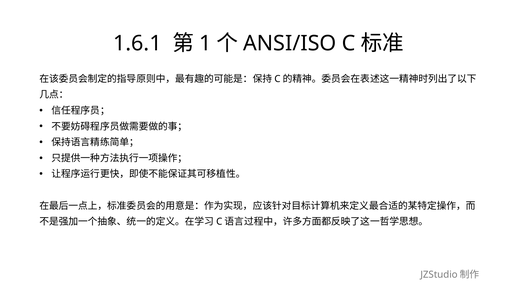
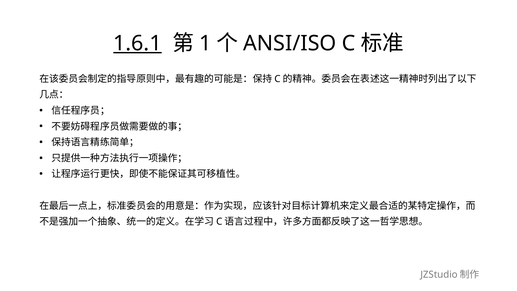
1.6.1 underline: none -> present (137, 43)
